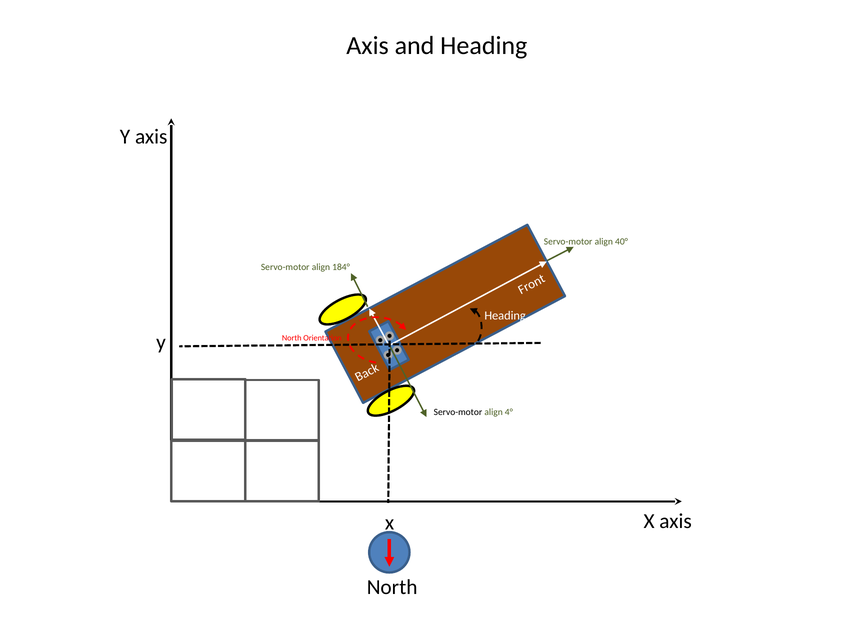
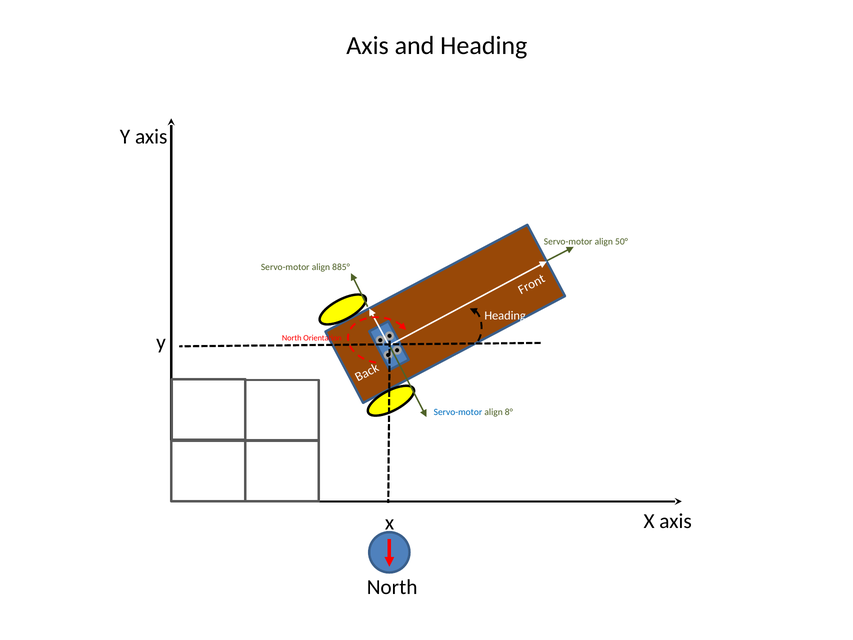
40°: 40° -> 50° (622, 242)
184°: 184° -> 885° (341, 267)
Servo-motor colour: black -> blue (458, 412)
4°: 4° -> 8° (509, 412)
